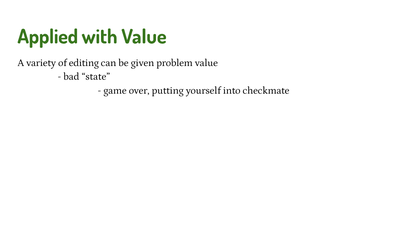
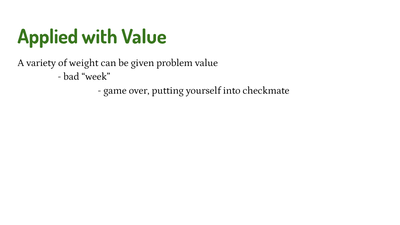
editing: editing -> weight (84, 63)
state: state -> week (96, 77)
